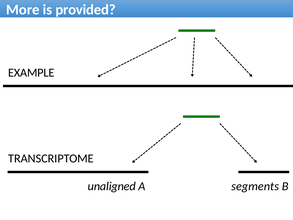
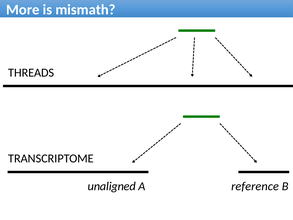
provided: provided -> mismath (85, 10)
EXAMPLE: EXAMPLE -> THREADS (31, 72)
segments: segments -> reference (255, 186)
